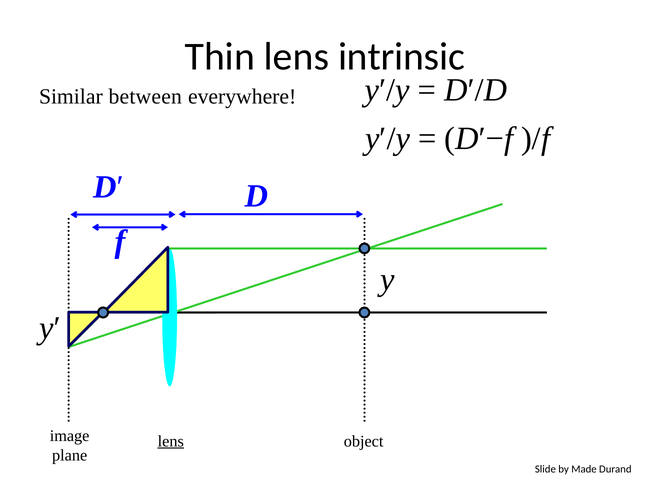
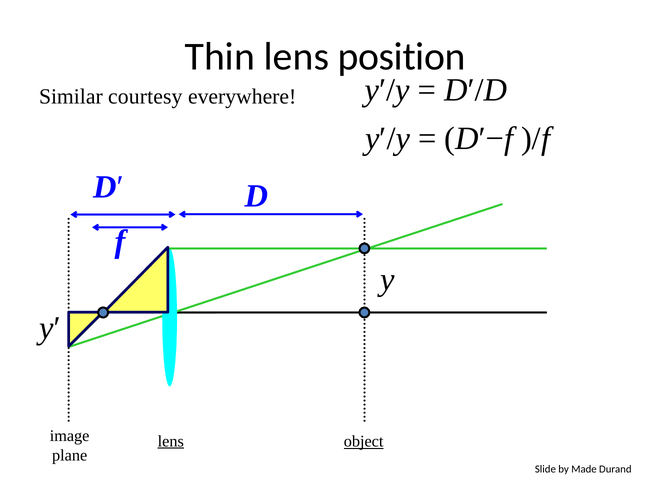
intrinsic: intrinsic -> position (402, 57)
between: between -> courtesy (145, 96)
object underline: none -> present (364, 442)
